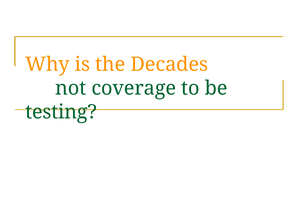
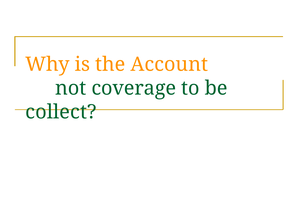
Decades: Decades -> Account (169, 64)
testing: testing -> collect (61, 112)
